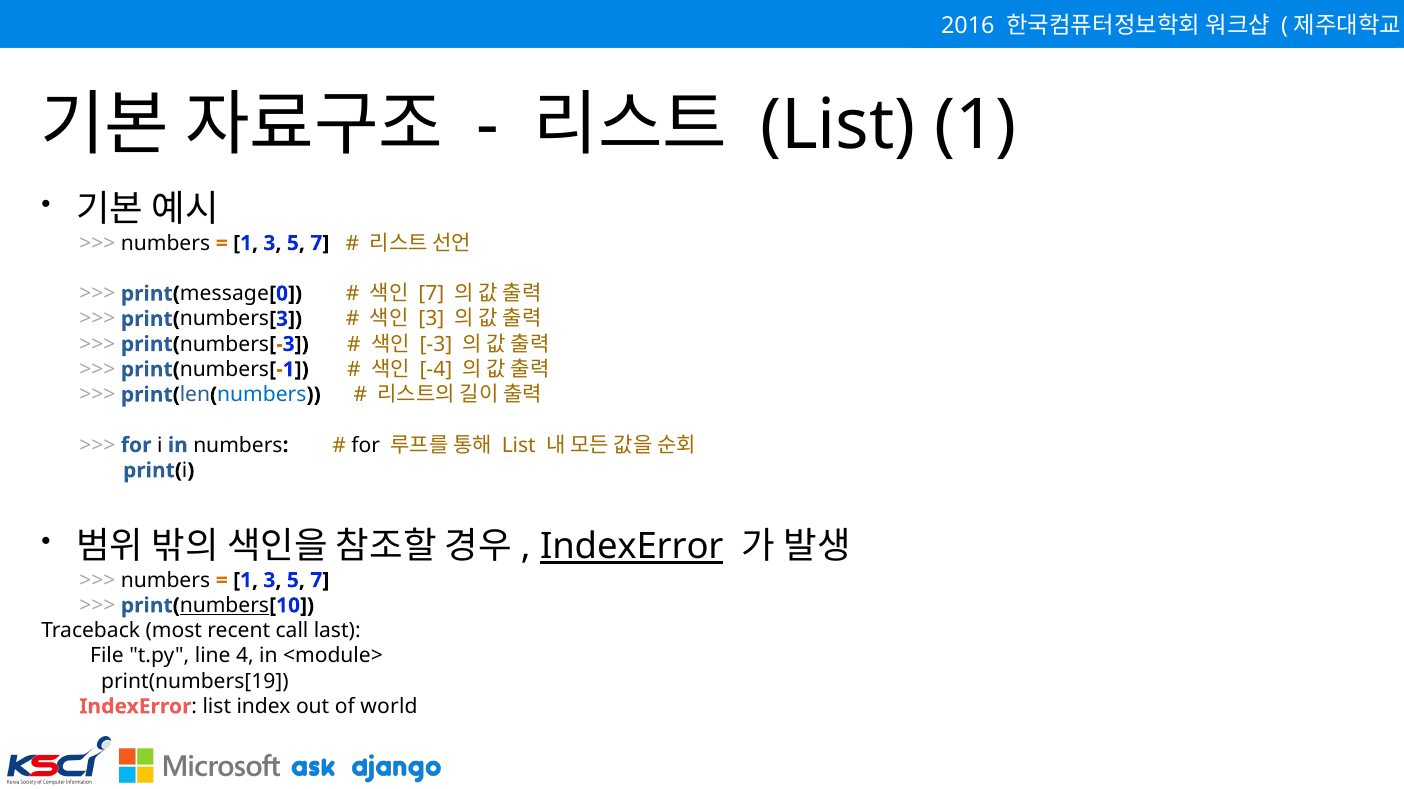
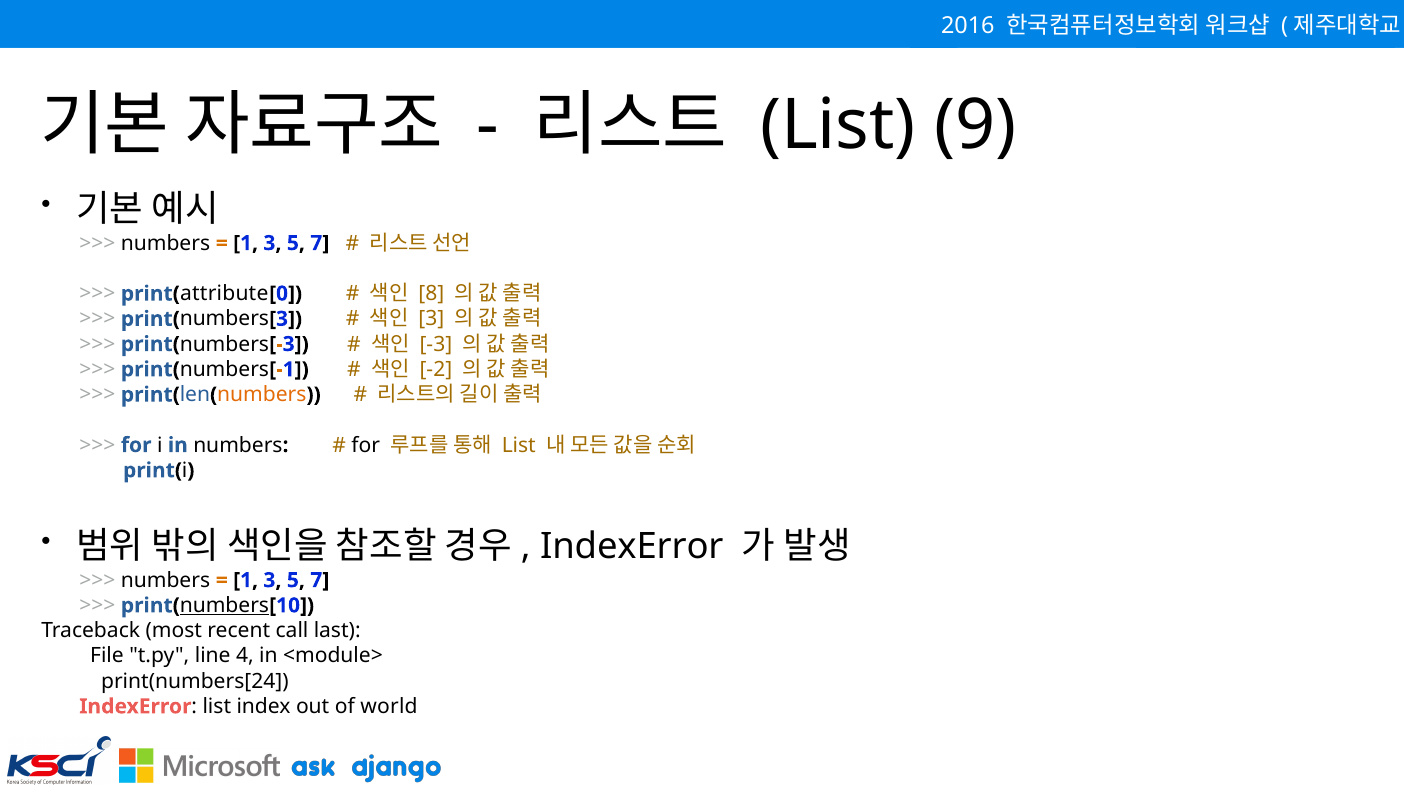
List 1: 1 -> 9 (975, 126)
message: message -> attribute (224, 294)
7: 7 -> 8 (431, 294)
-4: -4 -> -2 (436, 370)
numbers colour: blue -> orange (262, 395)
IndexError underline: present -> none (632, 547)
print(numbers[19: print(numbers[19 -> print(numbers[24 (195, 682)
